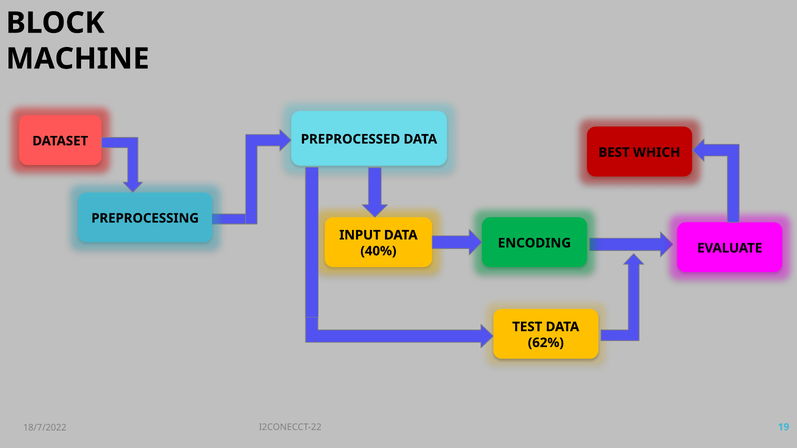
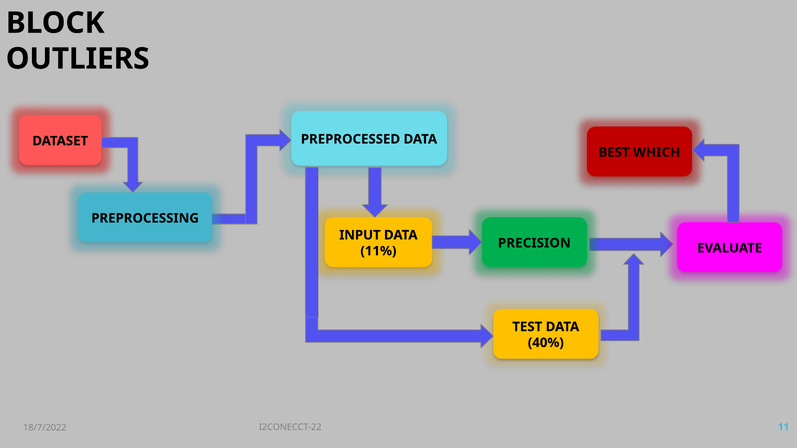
MACHINE: MACHINE -> OUTLIERS (78, 59)
ENCODING: ENCODING -> PRECISION (534, 243)
40%: 40% -> 11% (378, 251)
62%: 62% -> 40% (546, 343)
19: 19 -> 11 (784, 427)
